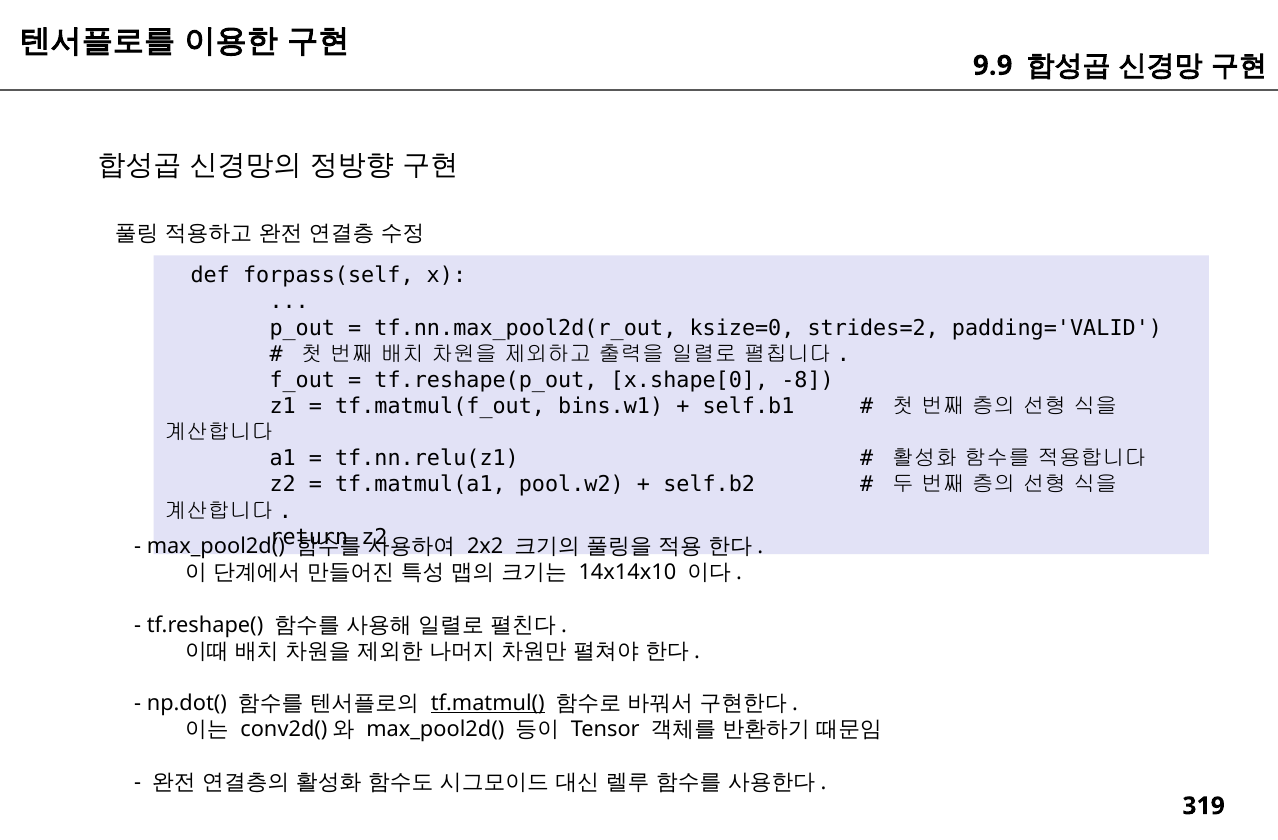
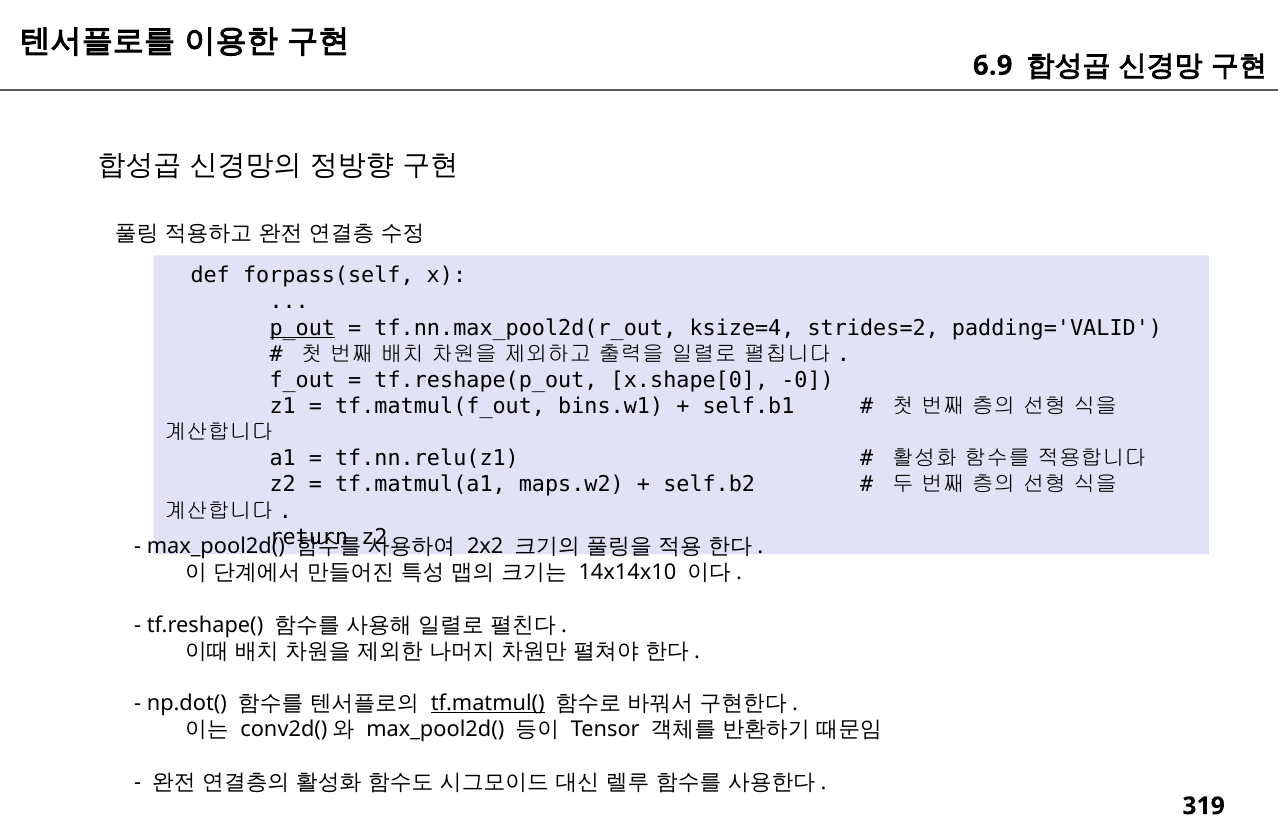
9.9: 9.9 -> 6.9 (993, 66)
p_out underline: none -> present (302, 328)
ksize=0: ksize=0 -> ksize=4 (742, 328)
-8: -8 -> -0 (808, 380)
pool.w2: pool.w2 -> maps.w2 (571, 484)
